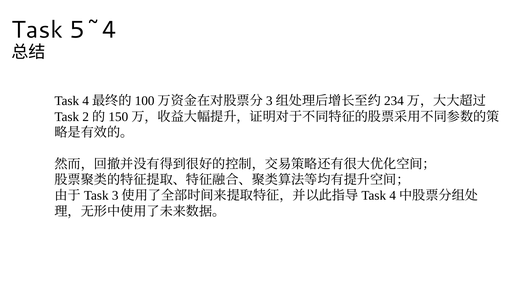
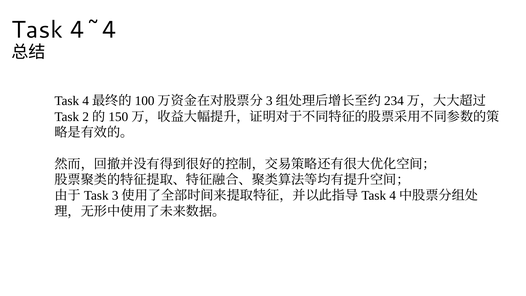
5~4: 5~4 -> 4~4 (93, 30)
